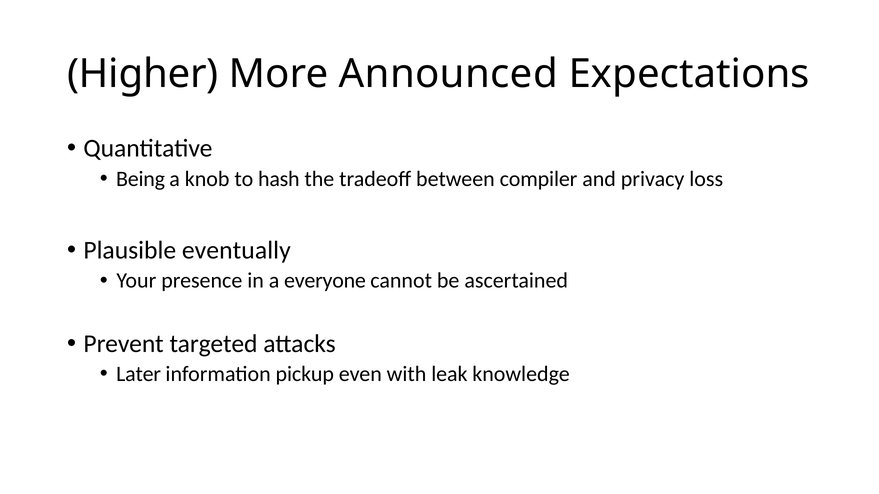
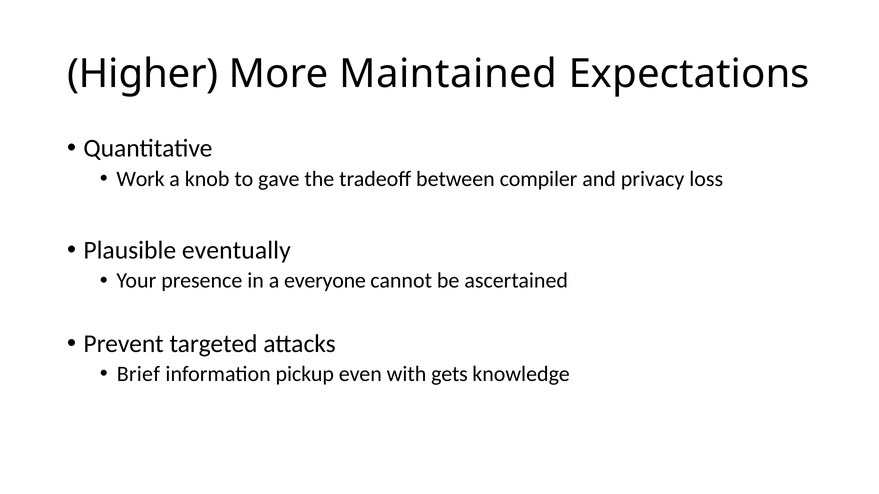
Announced: Announced -> Maintained (448, 74)
Being: Being -> Work (141, 179)
hash: hash -> gave (279, 179)
Later: Later -> Brief (138, 374)
leak: leak -> gets (449, 374)
